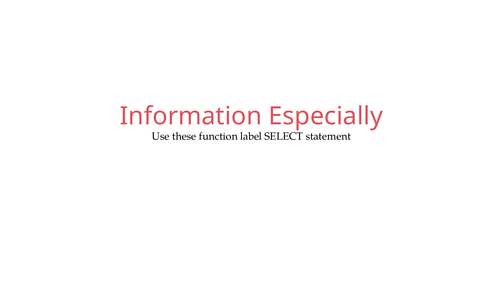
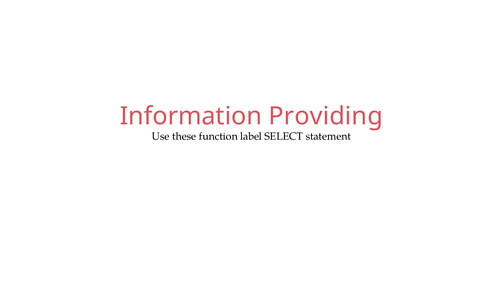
Especially: Especially -> Providing (326, 116)
